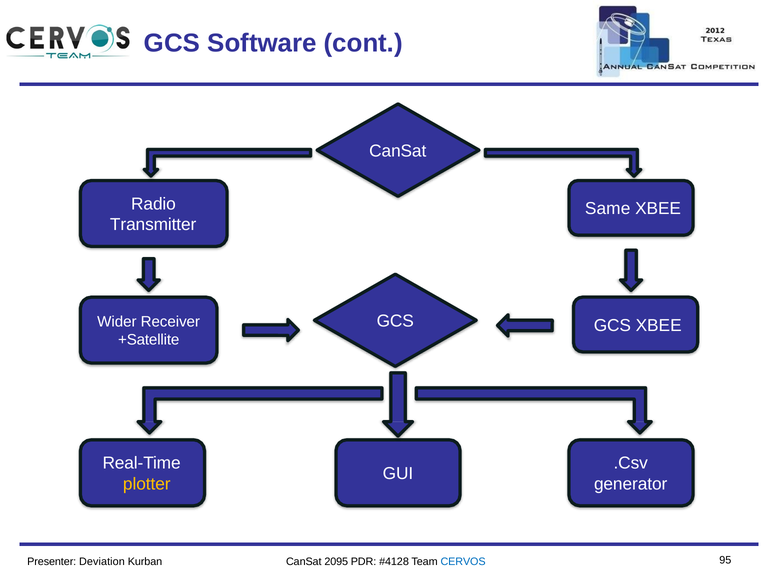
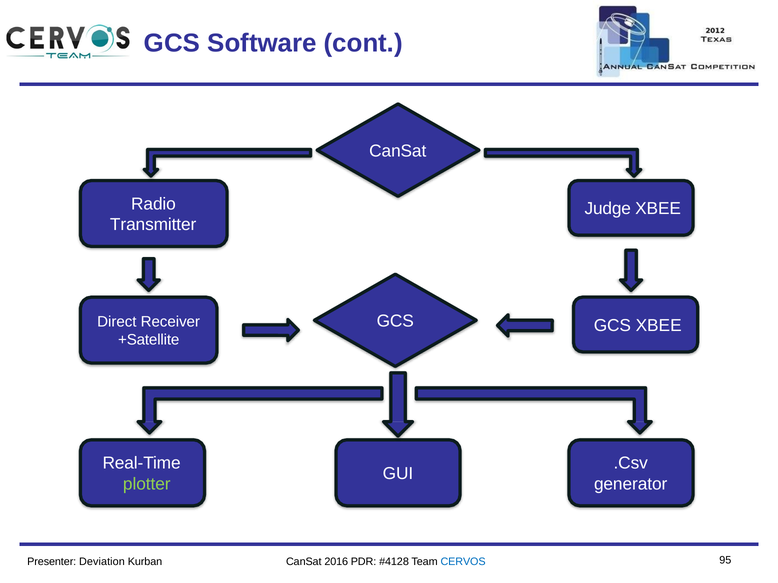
Same: Same -> Judge (608, 209)
Wider: Wider -> Direct (117, 322)
plotter colour: yellow -> light green (147, 484)
2095: 2095 -> 2016 (336, 562)
